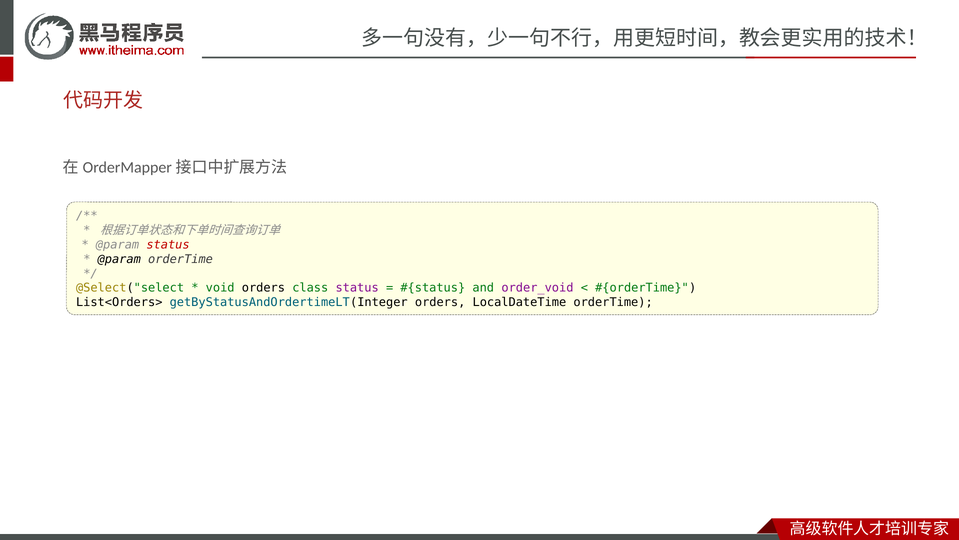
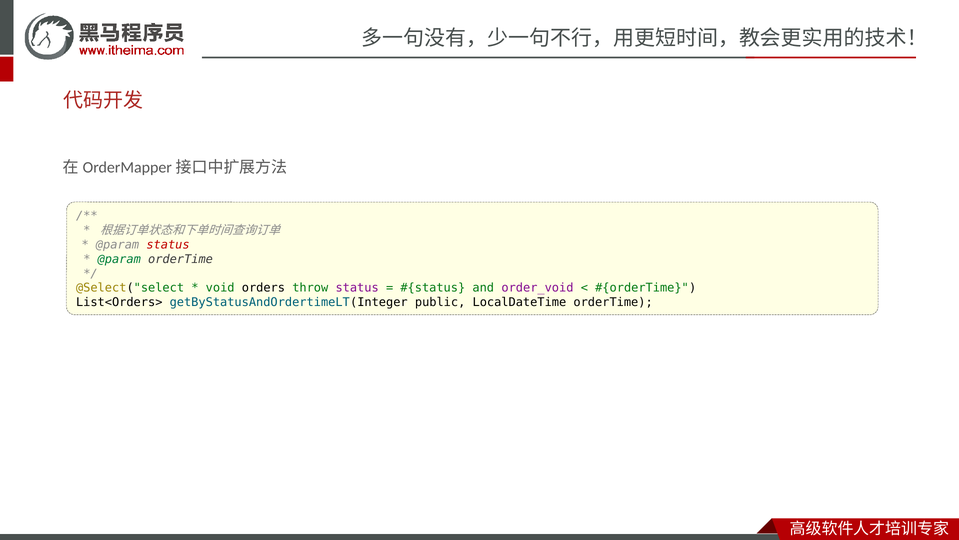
@param colour: black -> green (119, 259)
class: class -> throw (310, 288)
getByStatusAndOrdertimeLT(Integer orders: orders -> public (440, 302)
